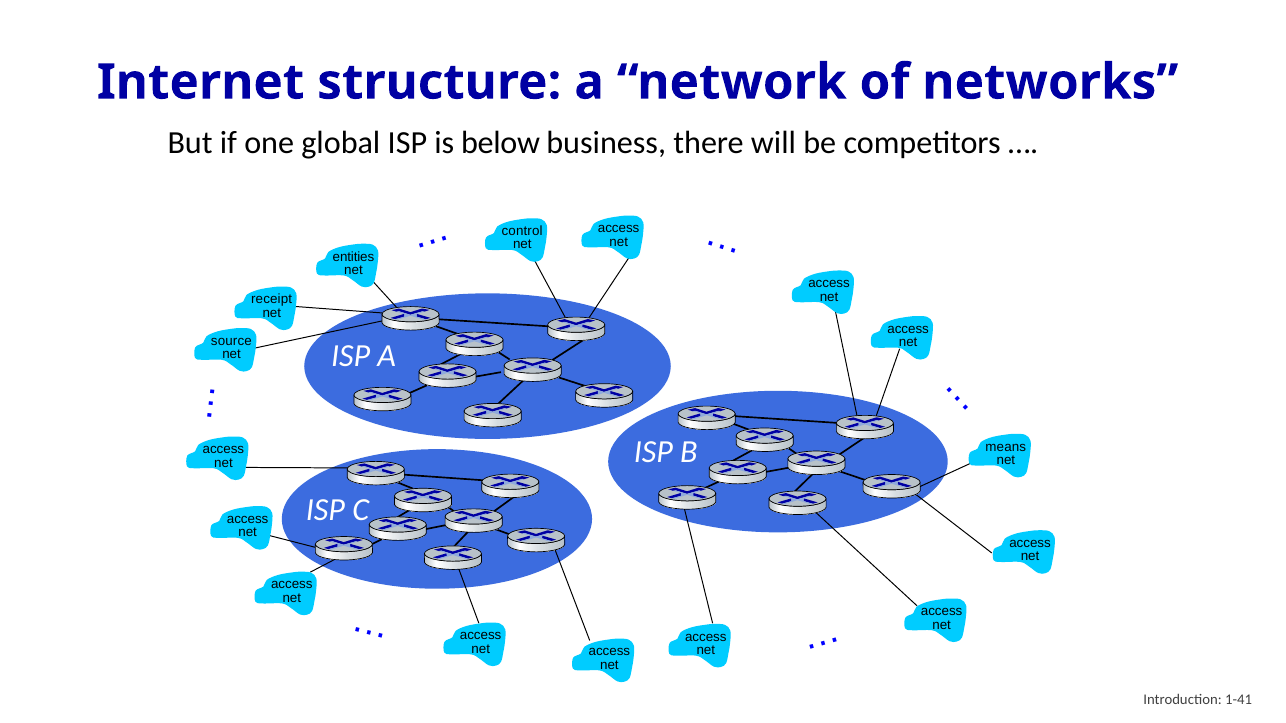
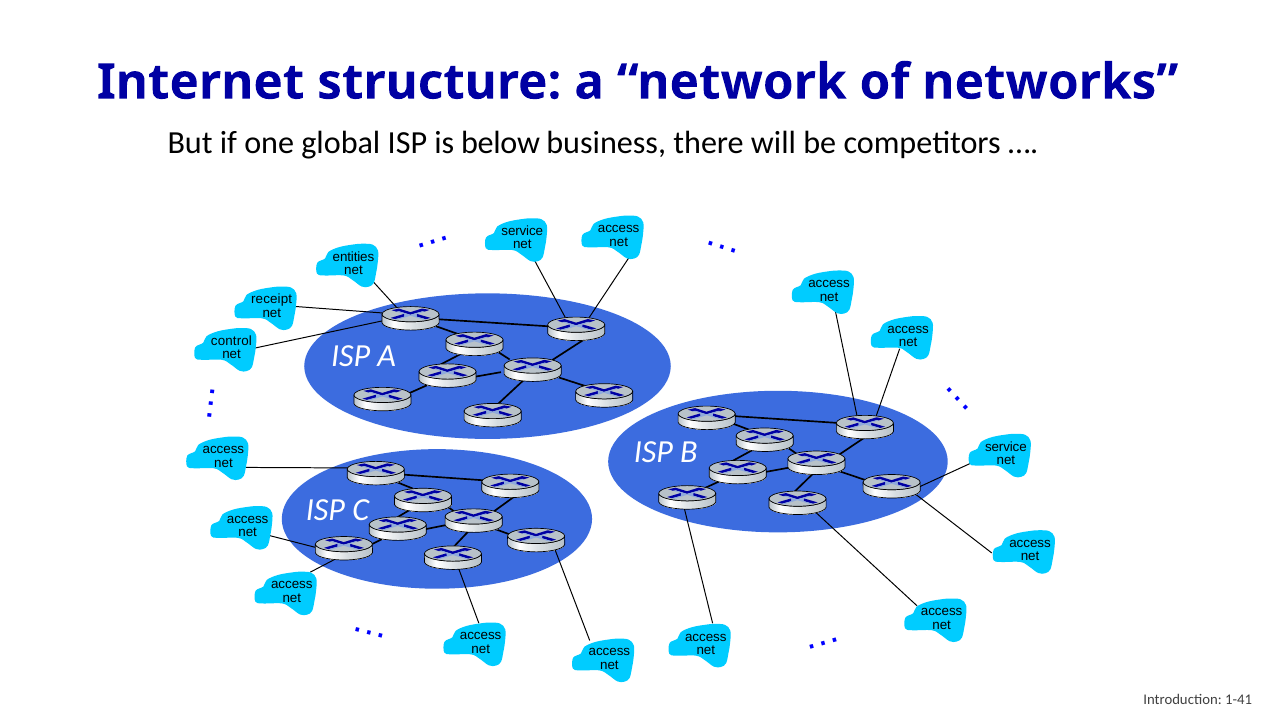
control: control -> service (522, 231)
source: source -> control (231, 341)
means: means -> service (1006, 447)
